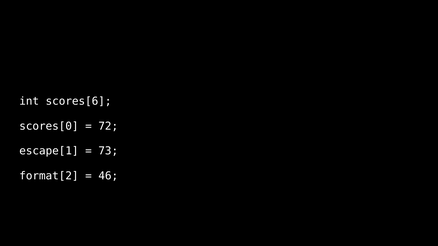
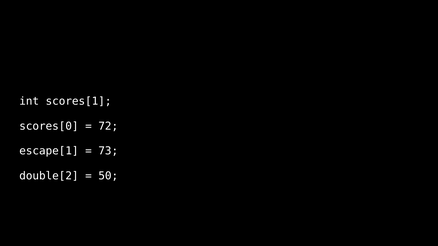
scores[6: scores[6 -> scores[1 (79, 102)
format[2: format[2 -> double[2 (49, 176)
46: 46 -> 50 (108, 176)
